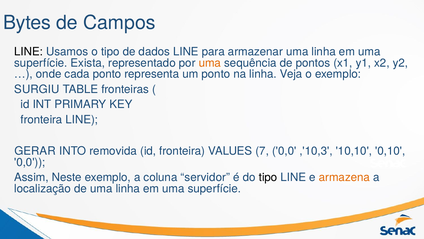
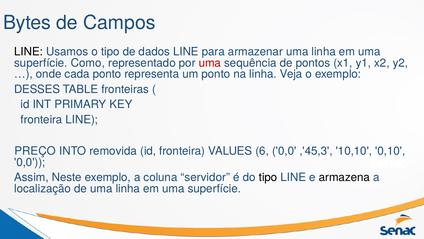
Exista: Exista -> Como (88, 63)
uma colour: orange -> red (210, 63)
SURGIU: SURGIU -> DESSES (37, 89)
GERAR: GERAR -> PREÇO (35, 151)
7: 7 -> 6 (262, 151)
,'10,3: ,'10,3 -> ,'45,3 (316, 151)
armazena colour: orange -> black (344, 177)
